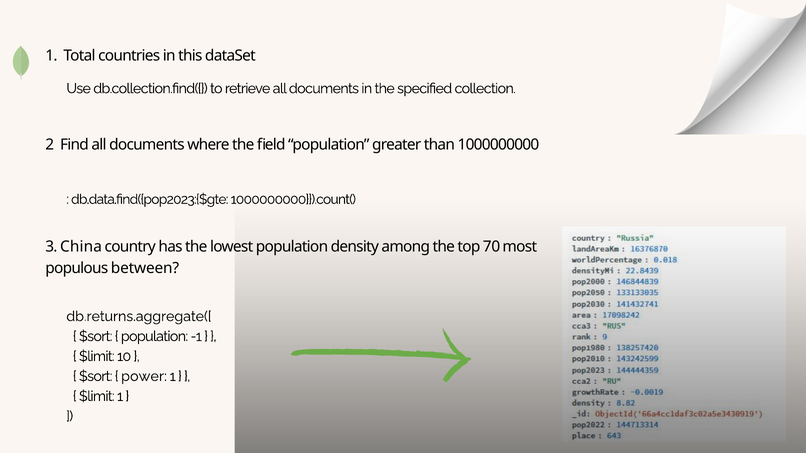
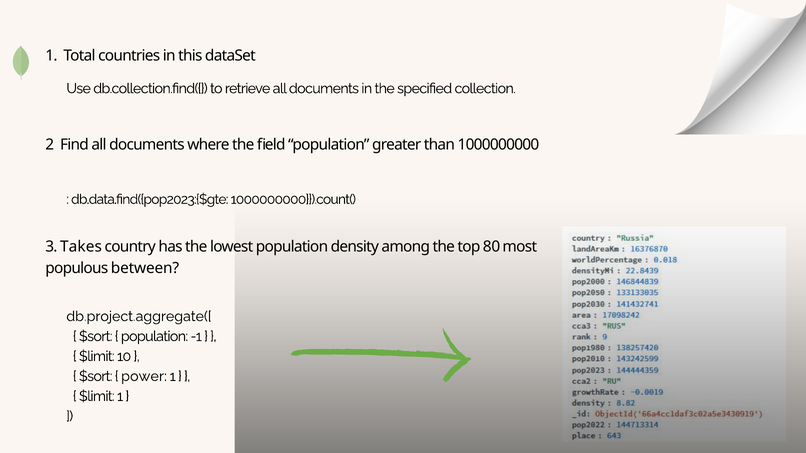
China: China -> Takes (81, 247)
70: 70 -> 80 (492, 247)
db.returns.aggregate([: db.returns.aggregate([ -> db.project.aggregate([ (139, 317)
